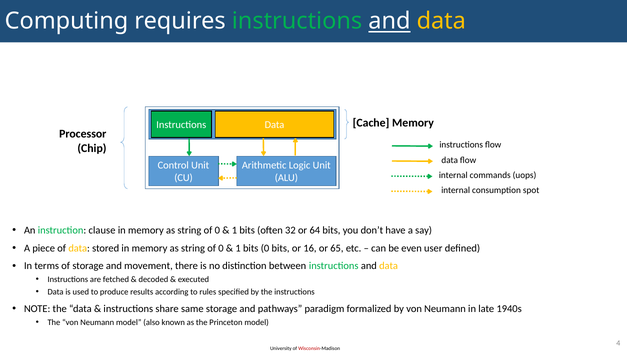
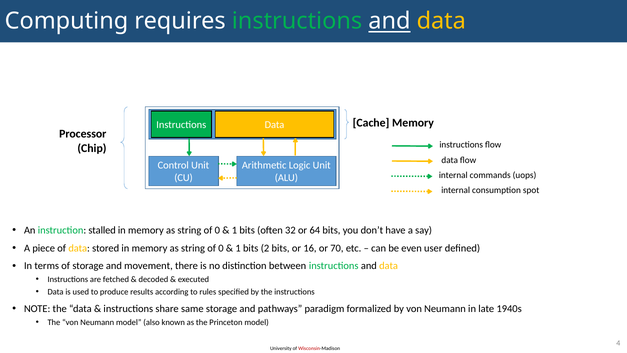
clause: clause -> stalled (102, 230)
bits 0: 0 -> 2 (265, 248)
65: 65 -> 70 (337, 248)
